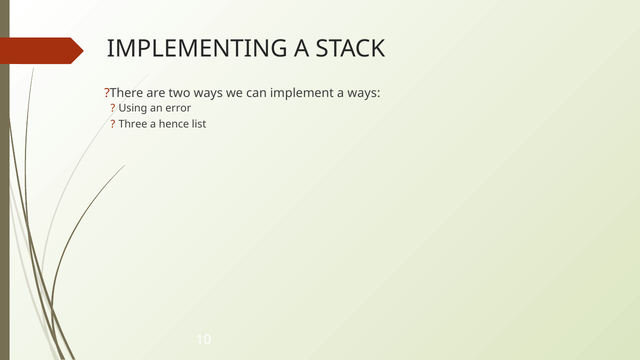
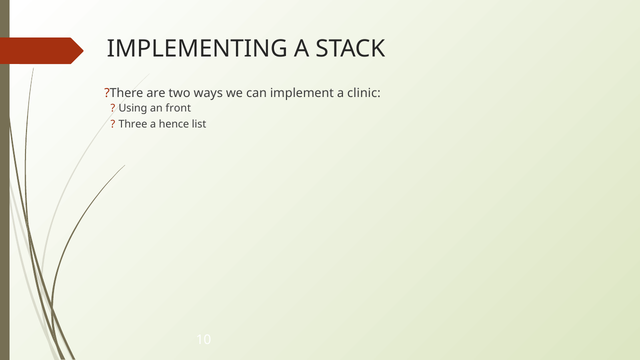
a ways: ways -> clinic (364, 93)
error: error -> front (178, 108)
